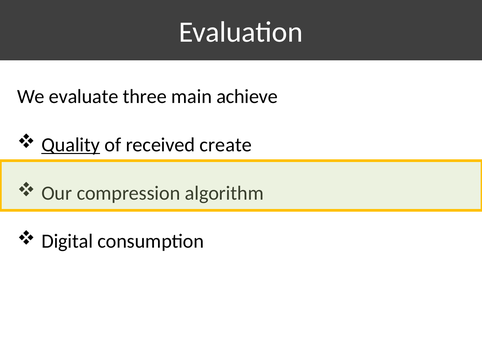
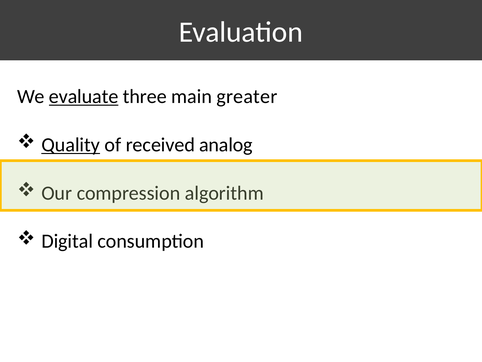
evaluate underline: none -> present (84, 96)
achieve: achieve -> greater (247, 96)
create: create -> analog (226, 145)
